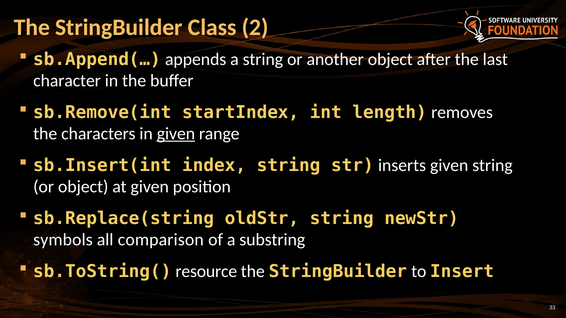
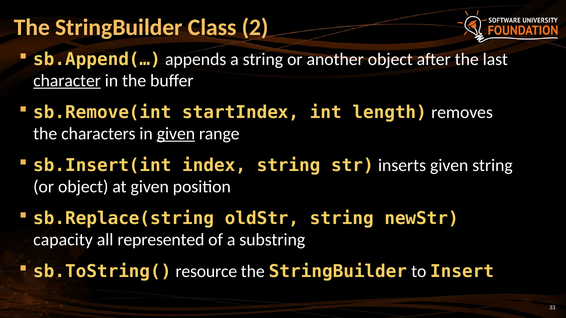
character underline: none -> present (67, 81)
symbols: symbols -> capacity (63, 240)
comparison: comparison -> represented (161, 240)
